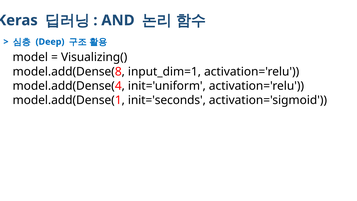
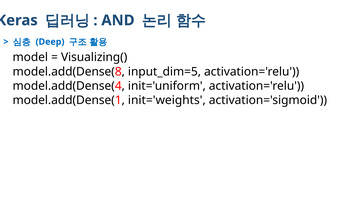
input_dim=1: input_dim=1 -> input_dim=5 (164, 72)
init='seconds: init='seconds -> init='weights (167, 100)
